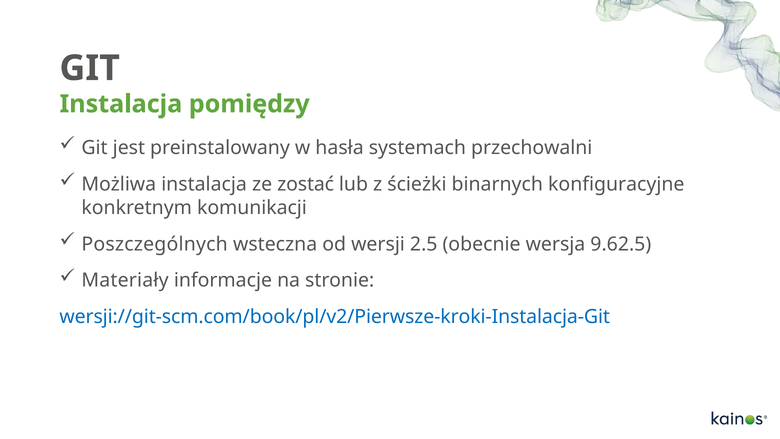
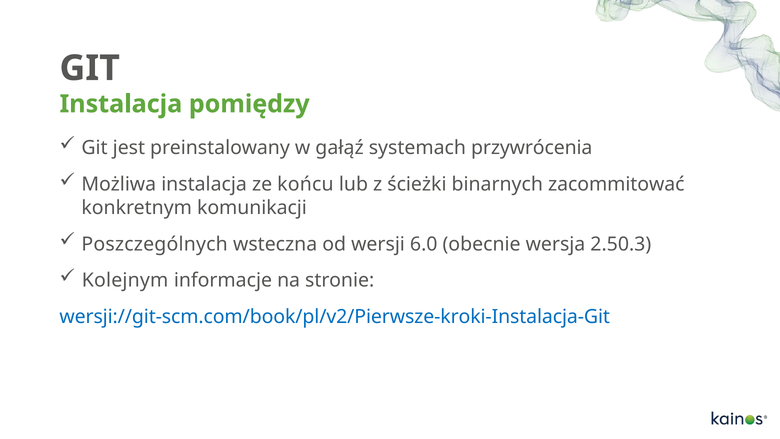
hasła: hasła -> gałąź (340, 148)
przechowalni: przechowalni -> przywrócenia (532, 148)
zostać: zostać -> końcu (305, 184)
konfiguracyjne: konfiguracyjne -> zacommitować (616, 184)
2.5: 2.5 -> 6.0 (424, 244)
9.62.5: 9.62.5 -> 2.50.3 (621, 244)
Materiały: Materiały -> Kolejnym (125, 280)
